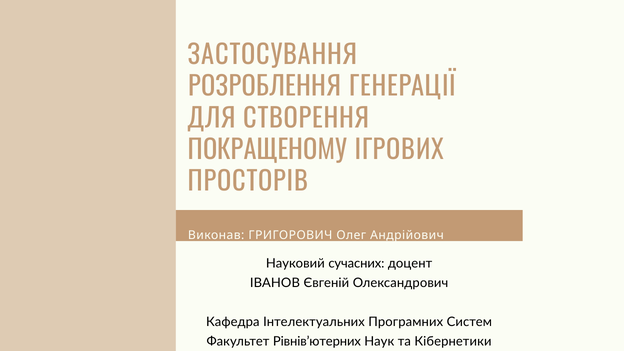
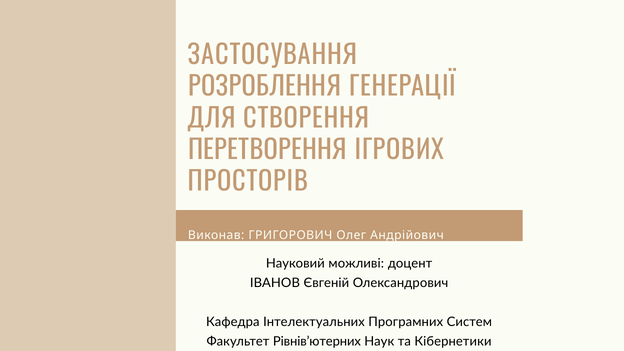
ПОКРАЩЕНОМУ: ПОКРАЩЕНОМУ -> ПЕРЕТВОРЕННЯ (267, 151)
сучасних: сучасних -> можливі (356, 264)
